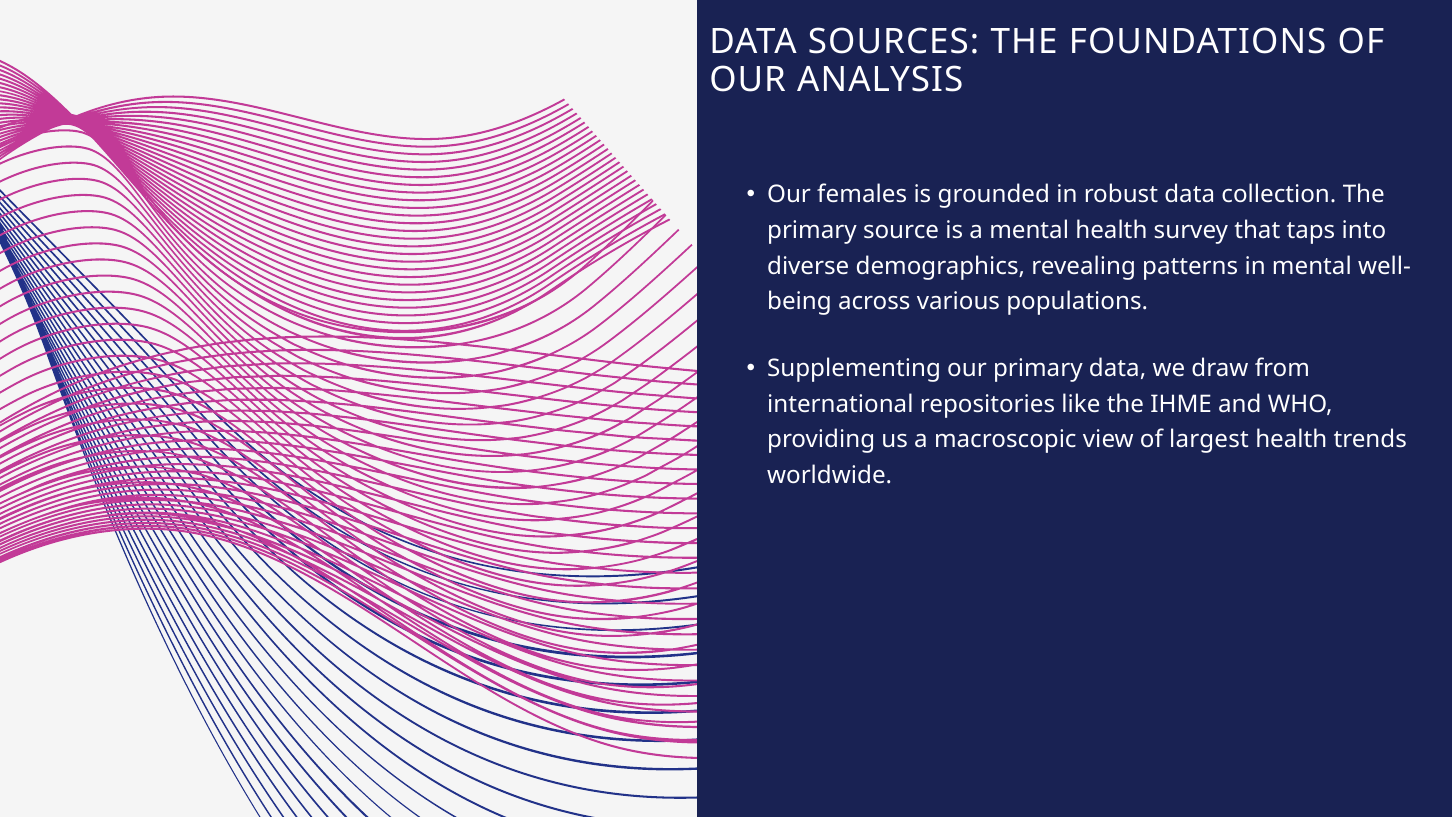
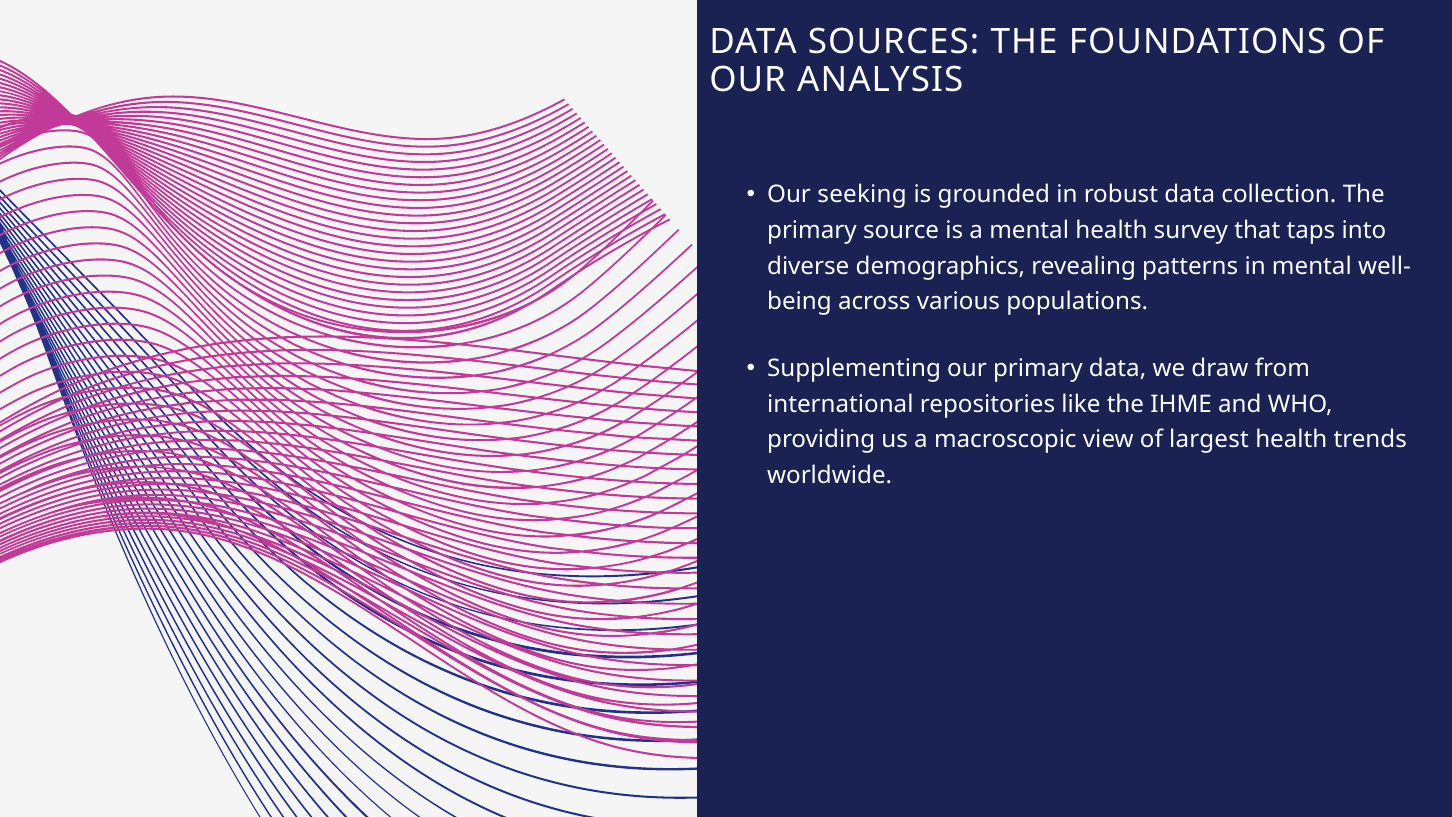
females: females -> seeking (862, 195)
